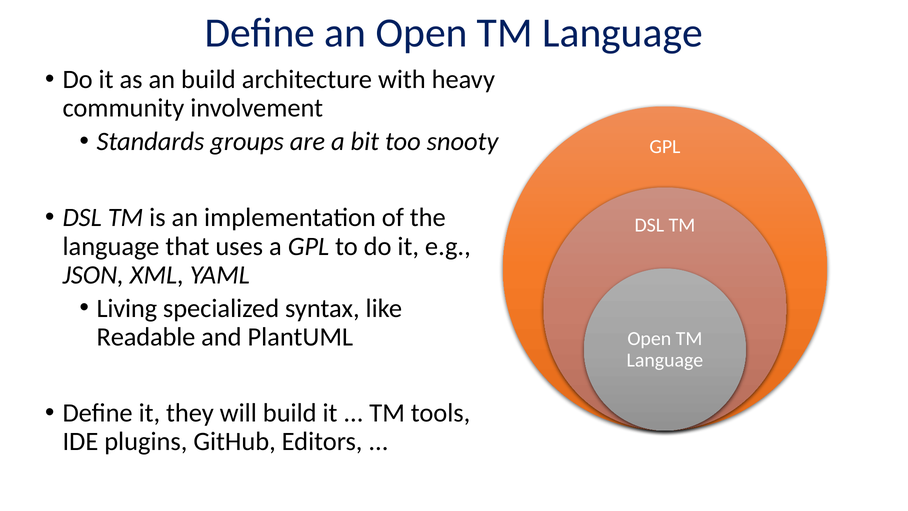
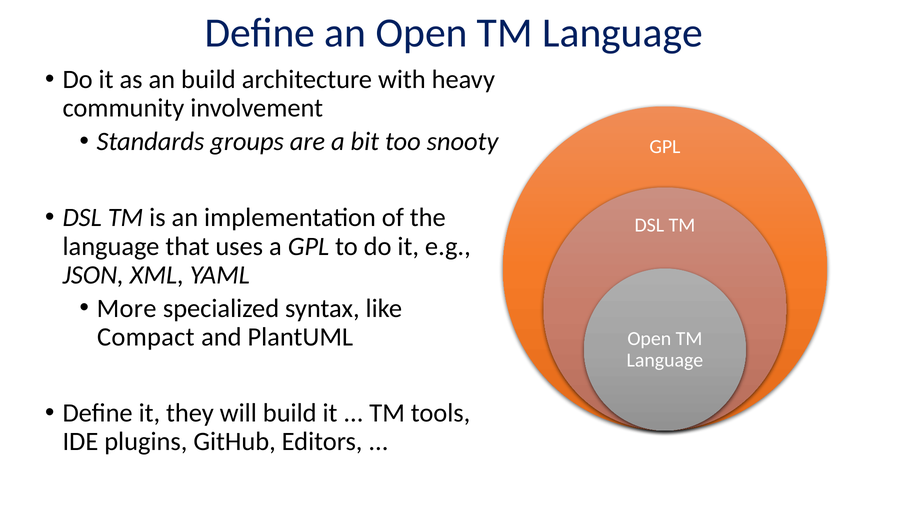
Living: Living -> More (127, 308)
Readable: Readable -> Compact (146, 337)
